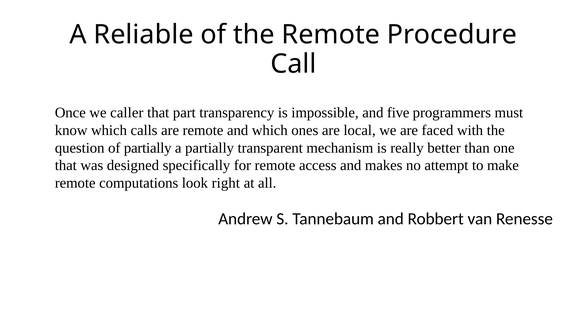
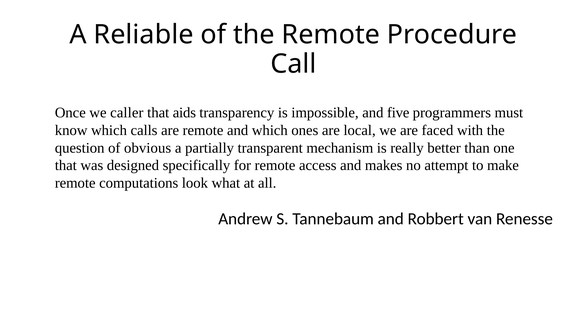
part: part -> aids (184, 113)
of partially: partially -> obvious (148, 148)
right: right -> what (226, 183)
